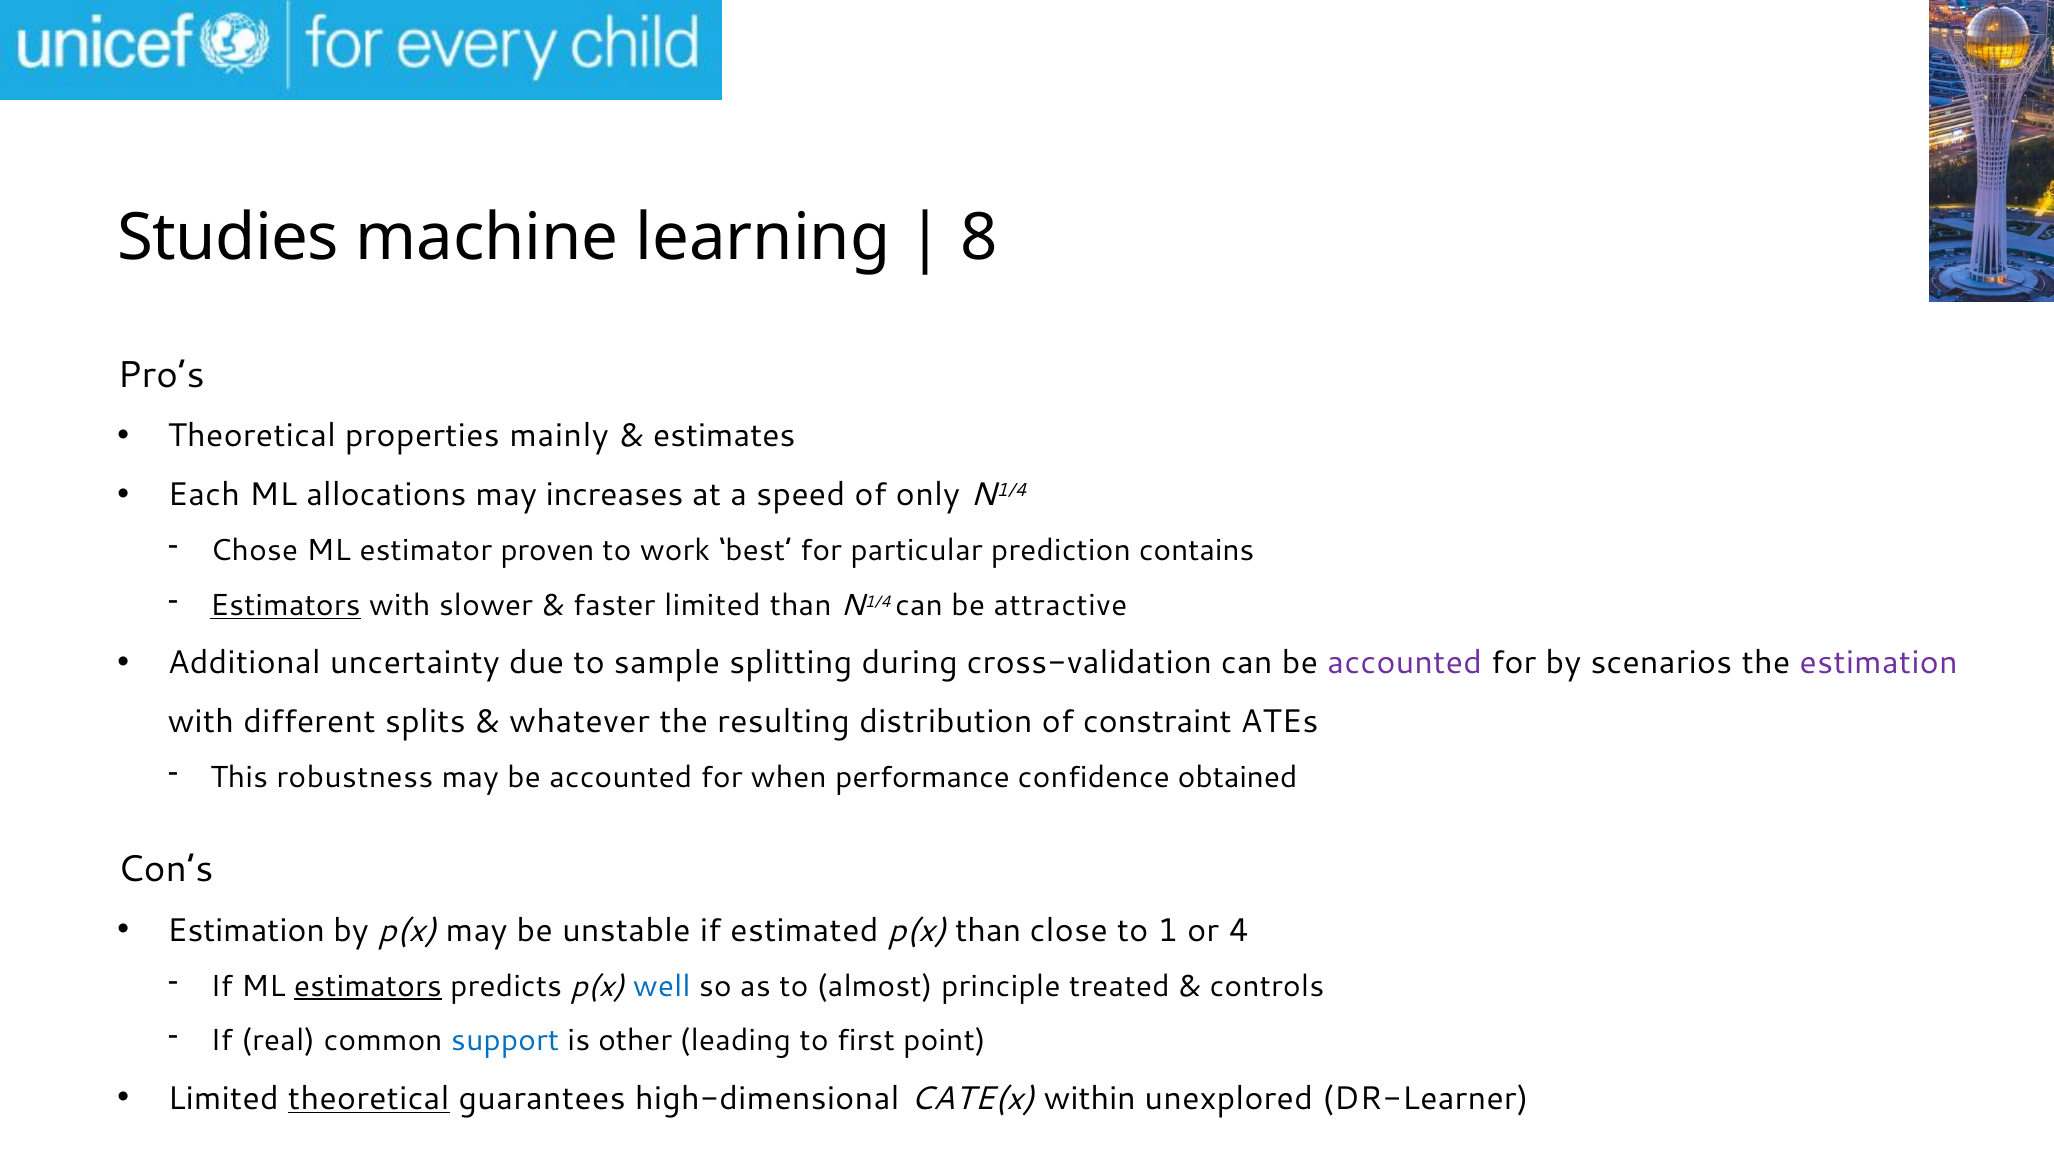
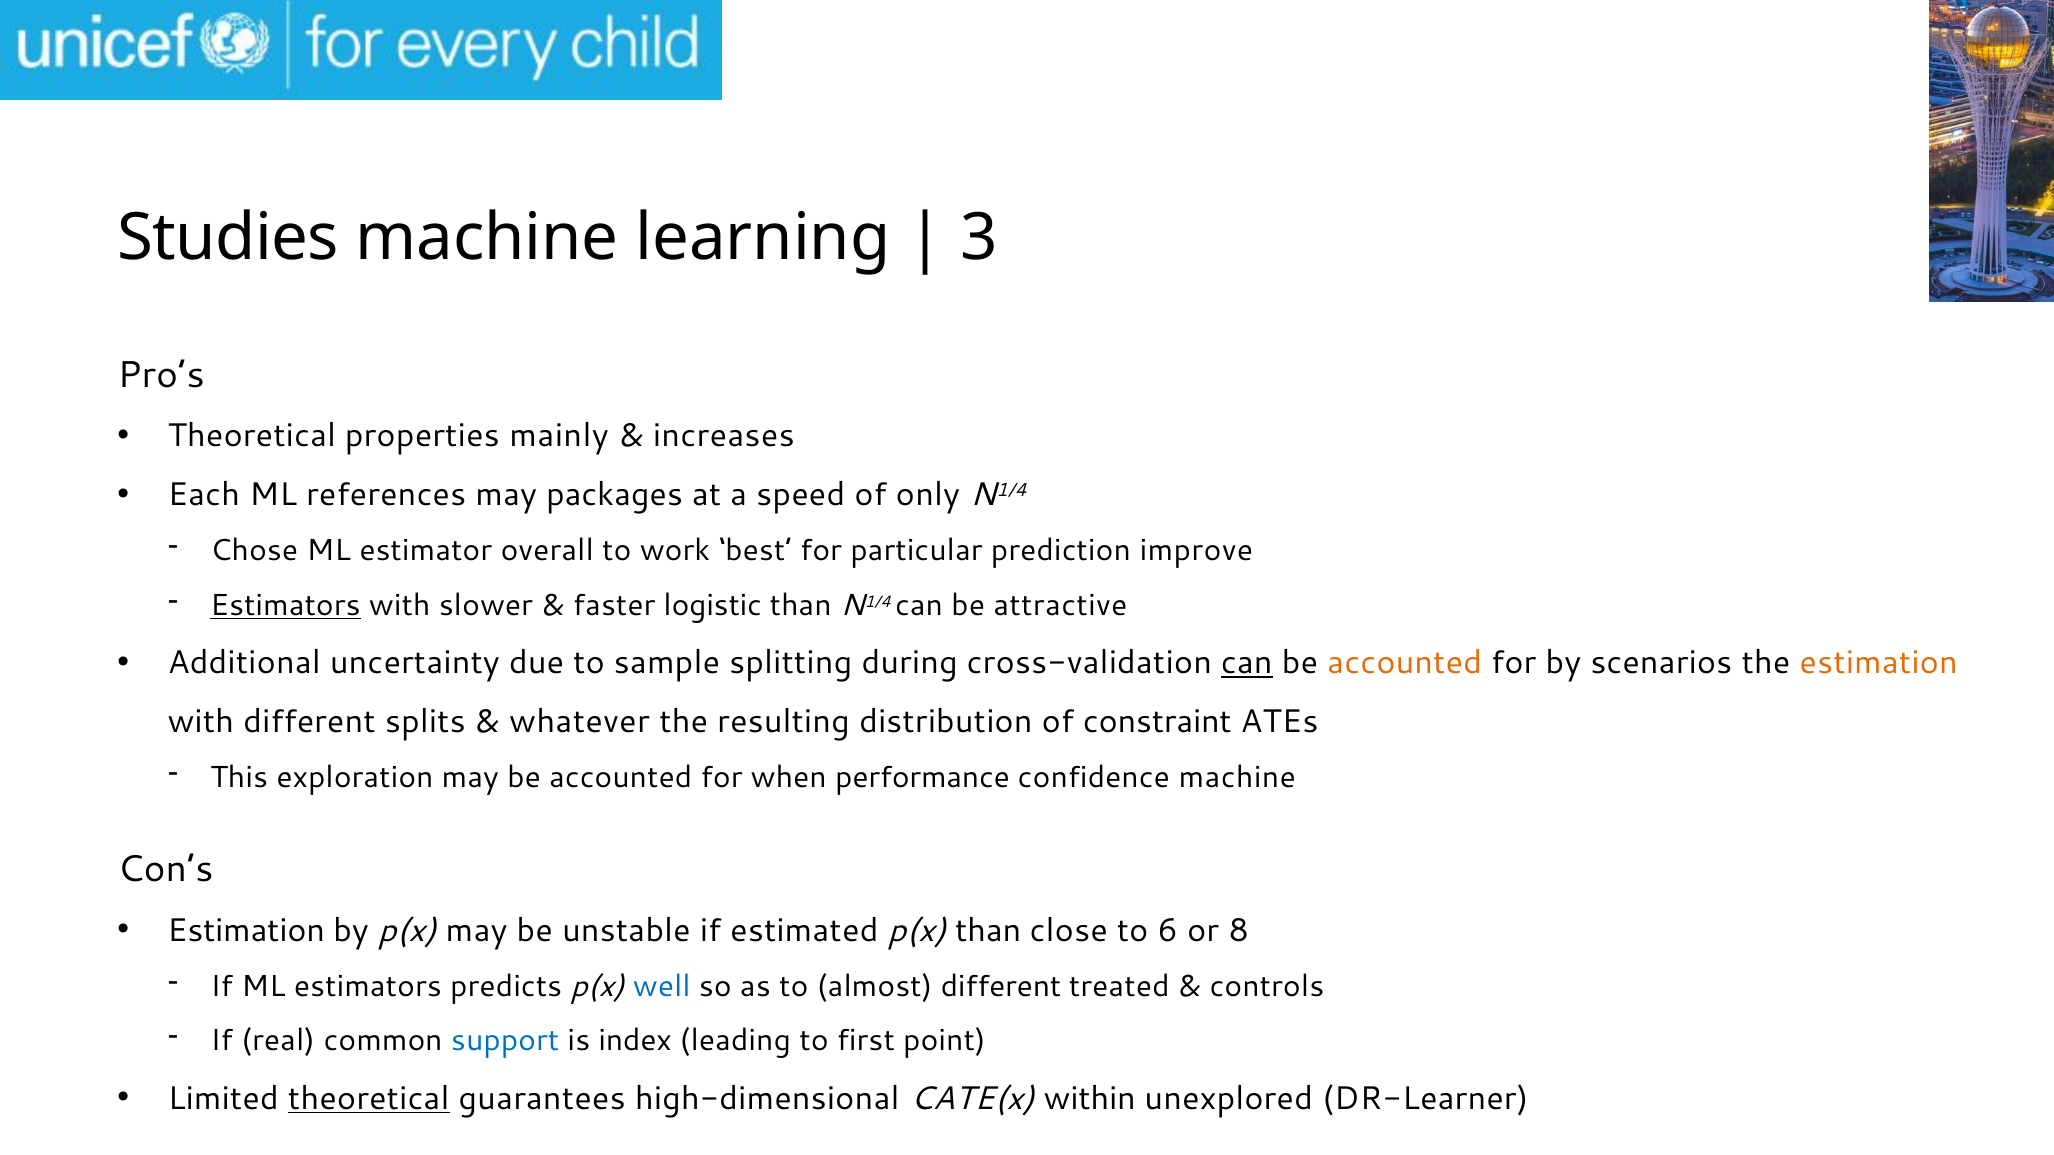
8: 8 -> 3 (979, 239)
estimates: estimates -> increases (724, 436)
allocations: allocations -> references (386, 495)
increases: increases -> packages (614, 495)
proven: proven -> overall (547, 551)
contains: contains -> improve (1196, 551)
faster limited: limited -> logistic (713, 606)
can underline: none -> present (1247, 663)
accounted colour: purple -> orange (1405, 663)
estimation colour: purple -> orange (1879, 663)
robustness: robustness -> exploration (355, 778)
confidence obtained: obtained -> machine (1237, 778)
1: 1 -> 6 (1168, 931)
4: 4 -> 8 (1239, 931)
estimators underline: present -> none (368, 987)
almost principle: principle -> different (1001, 987)
other: other -> index (635, 1041)
